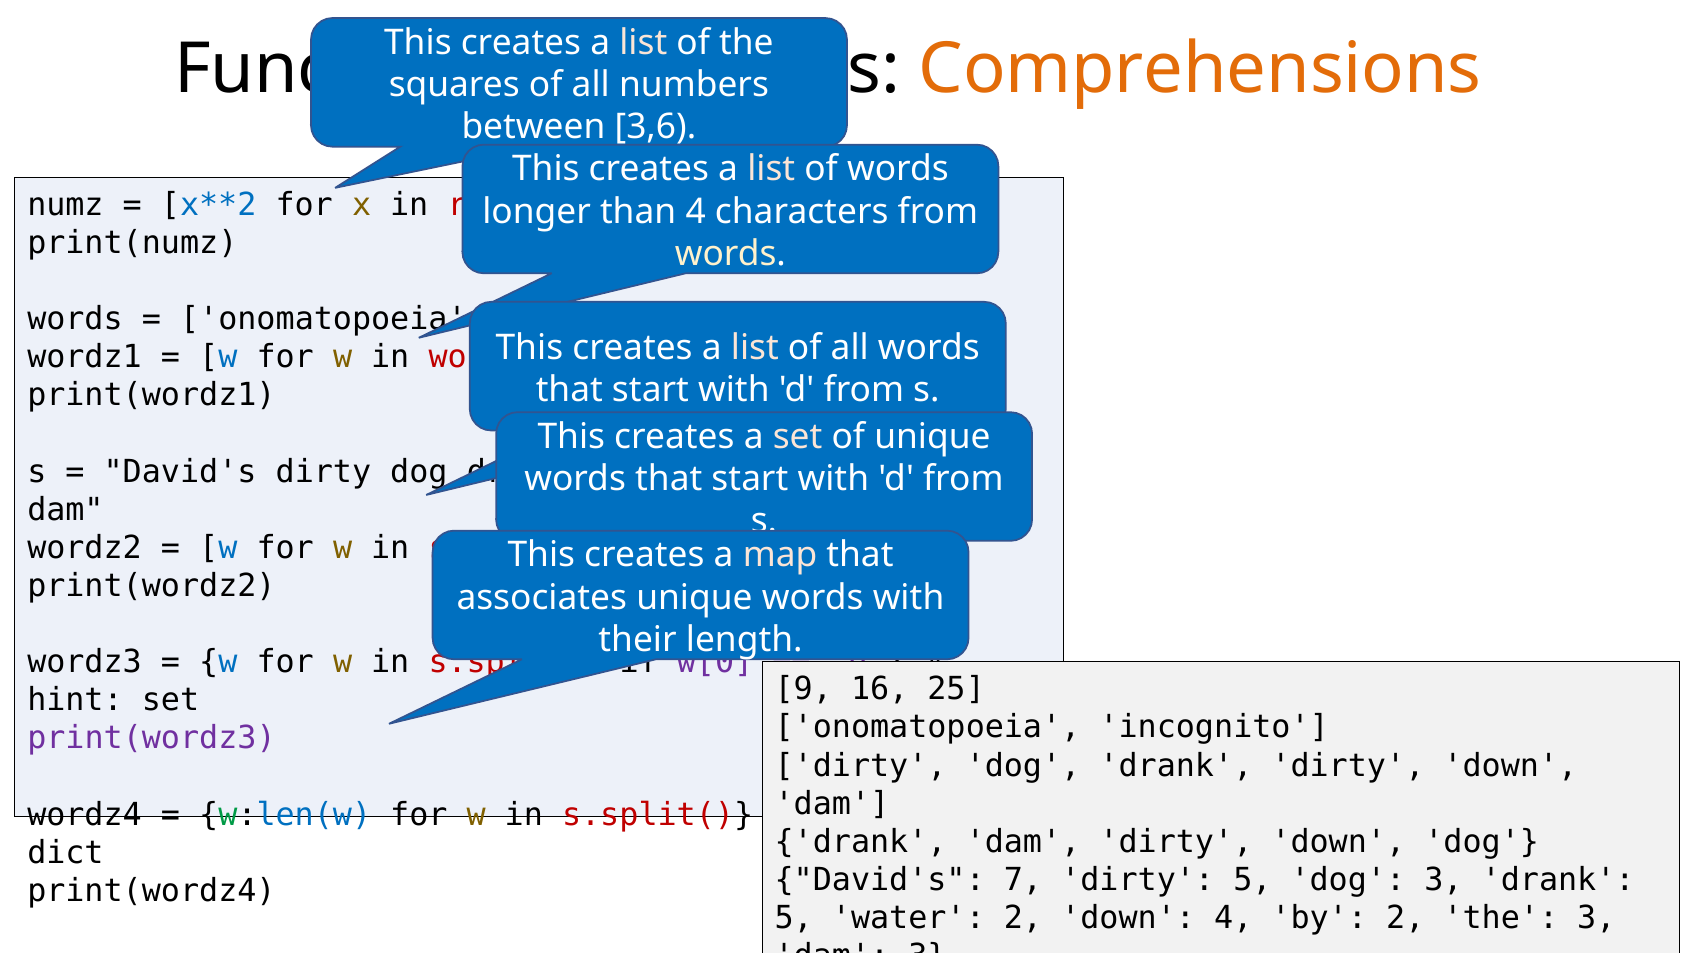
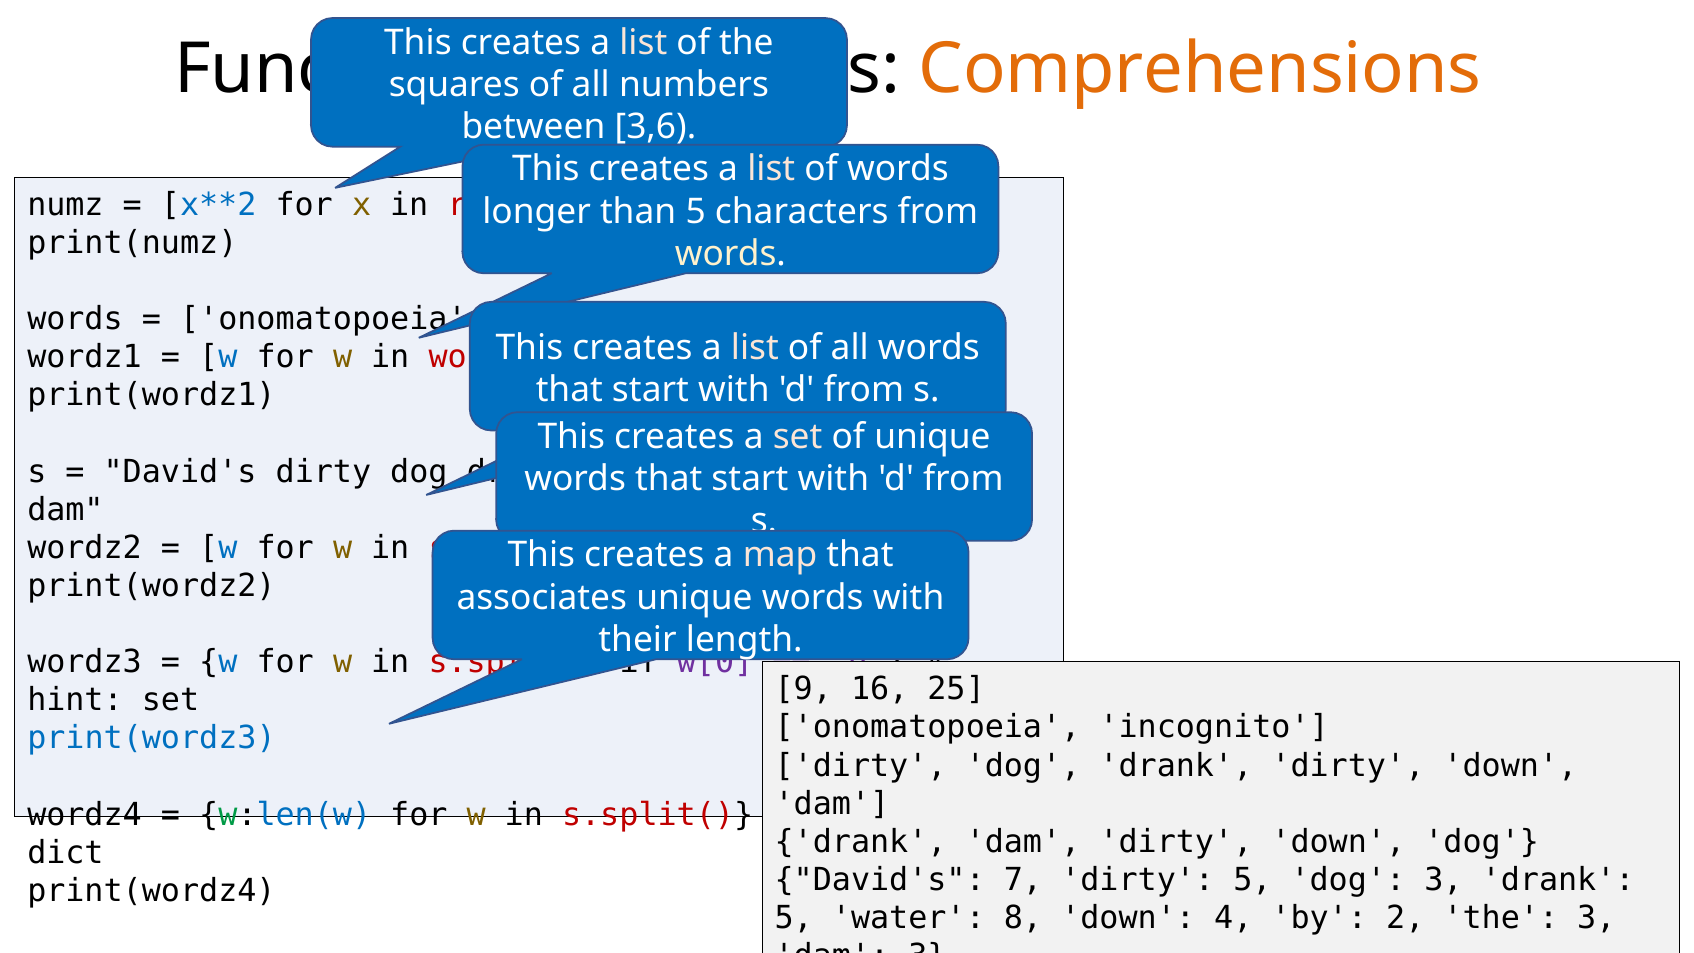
4: 4 -> 5 (696, 211)
print(wordz3 colour: purple -> blue (151, 738)
water 2: 2 -> 8 (1023, 918)
